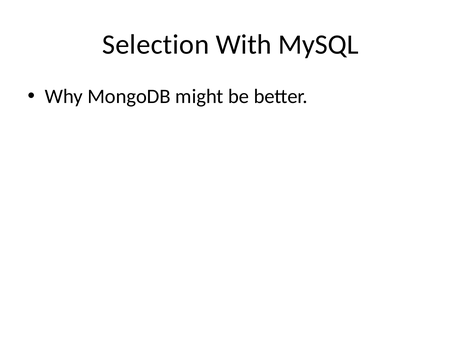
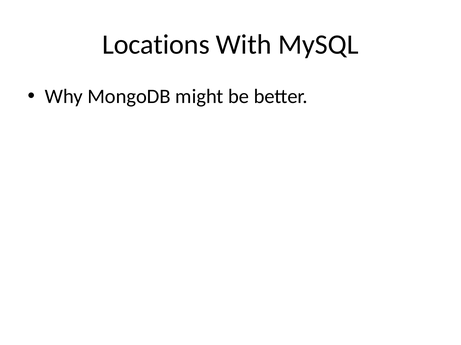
Selection: Selection -> Locations (156, 45)
